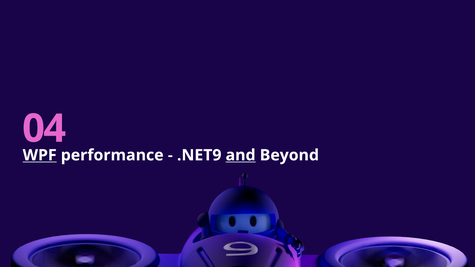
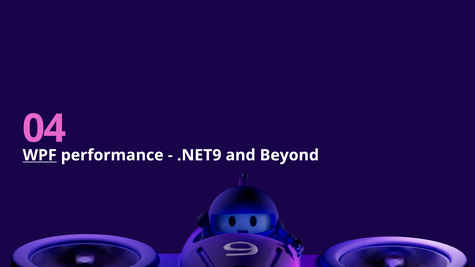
and underline: present -> none (241, 155)
